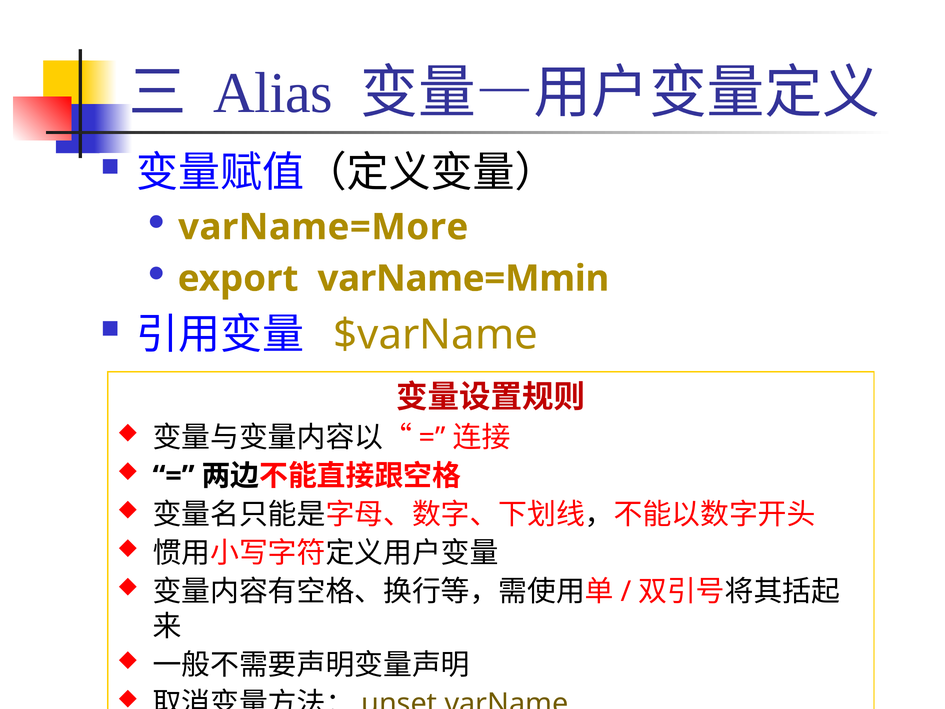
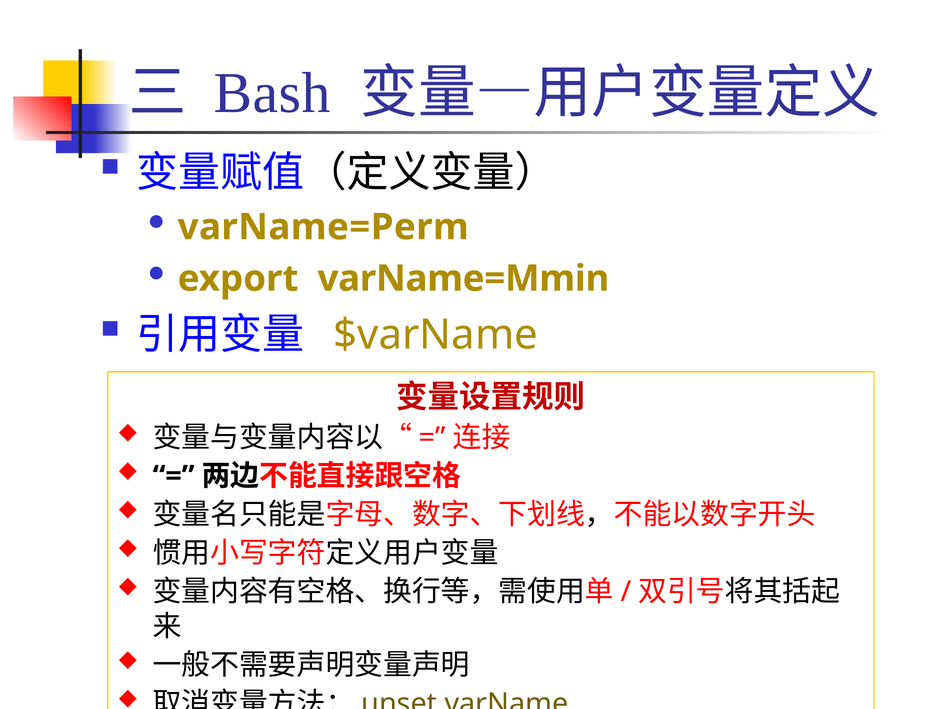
Alias: Alias -> Bash (272, 93)
varName=More: varName=More -> varName=Perm (323, 227)
